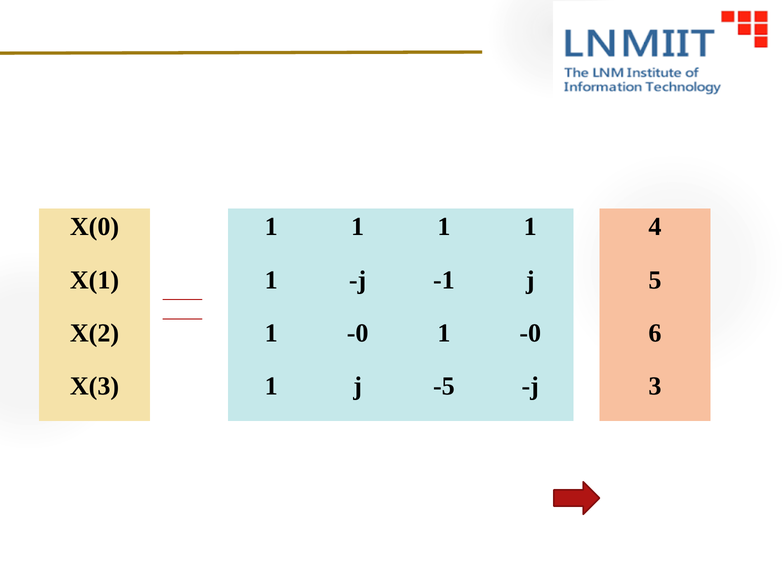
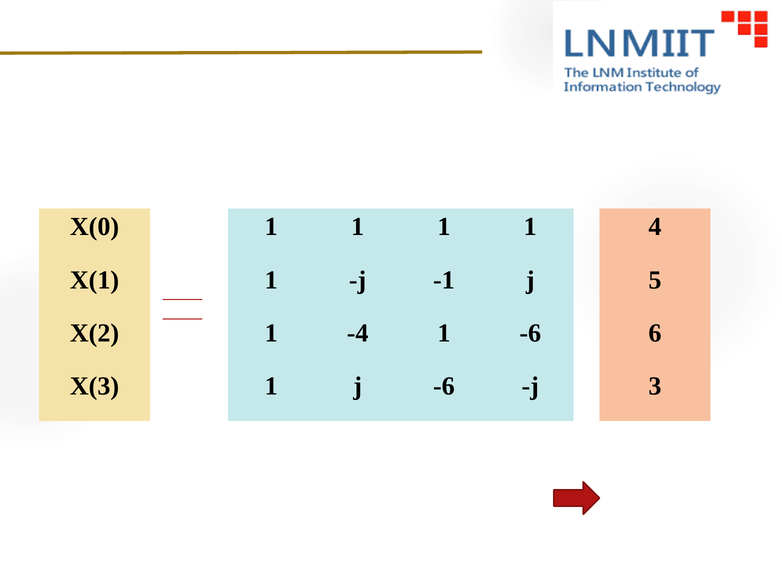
-0: -0 -> -4 (358, 333)
-0: -0 -> -6 (530, 333)
j -5: -5 -> -6 (444, 387)
